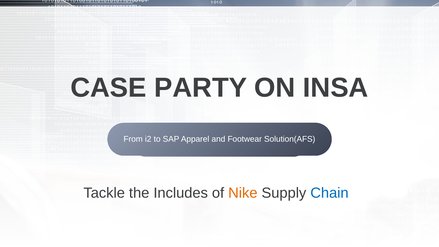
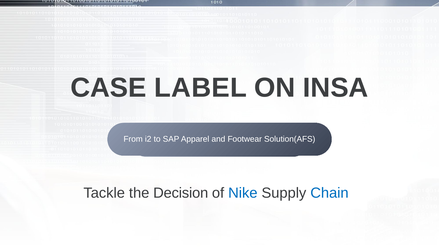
PARTY: PARTY -> LABEL (201, 88)
Includes: Includes -> Decision (181, 193)
Nike colour: orange -> blue (243, 193)
